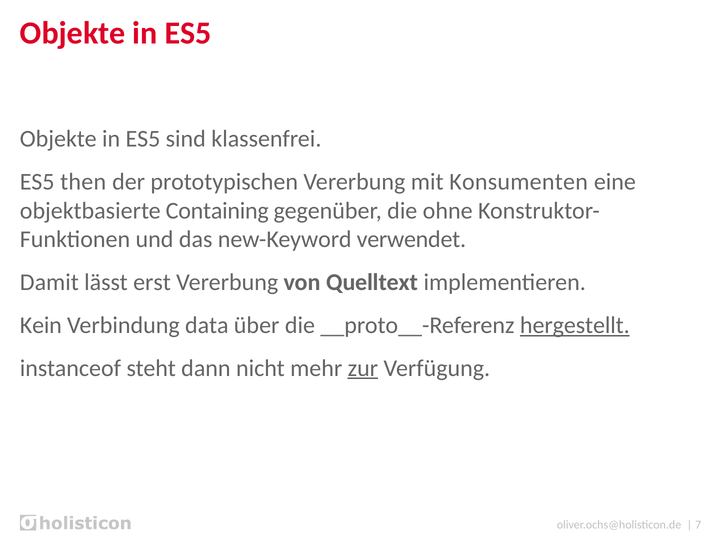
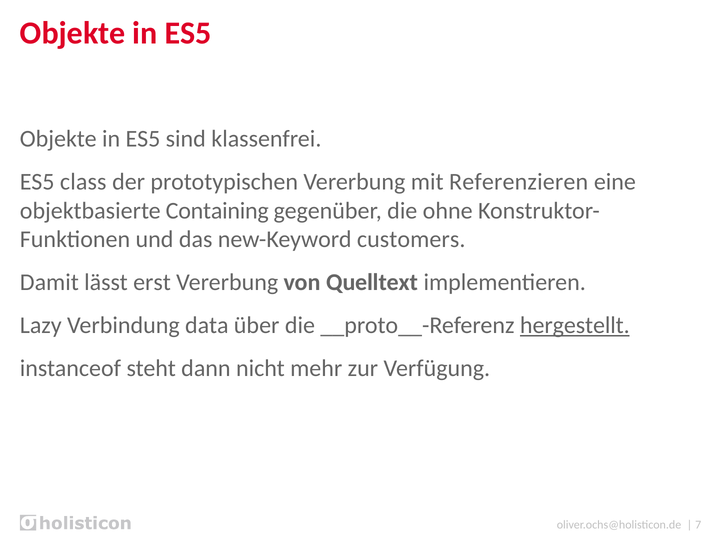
then: then -> class (83, 182)
Konsumenten: Konsumenten -> Referenzieren (519, 182)
verwendet: verwendet -> customers (411, 239)
Kein: Kein -> Lazy (41, 325)
zur underline: present -> none (363, 368)
